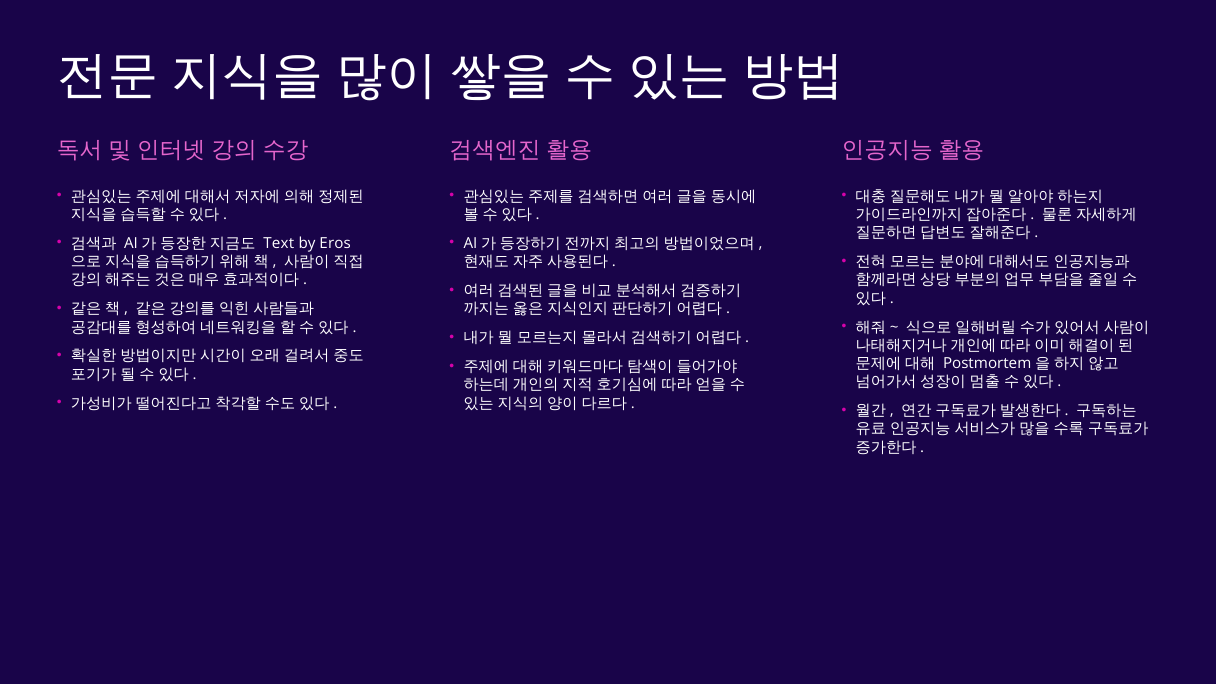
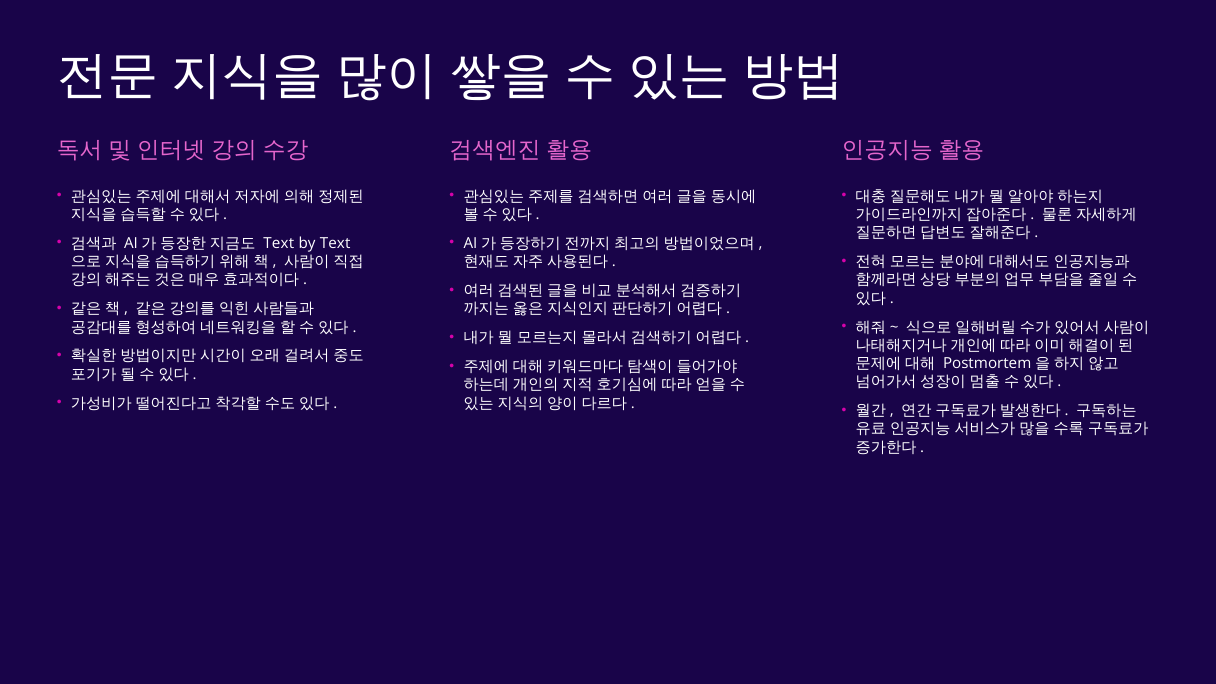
by Eros: Eros -> Text (335, 243)
